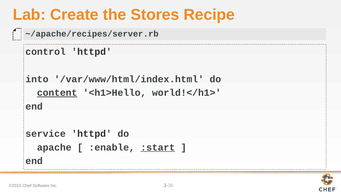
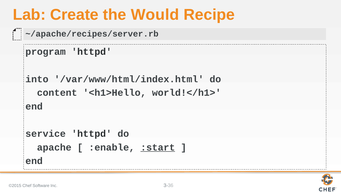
Stores: Stores -> Would (155, 15)
control: control -> program (46, 52)
content underline: present -> none (57, 93)
